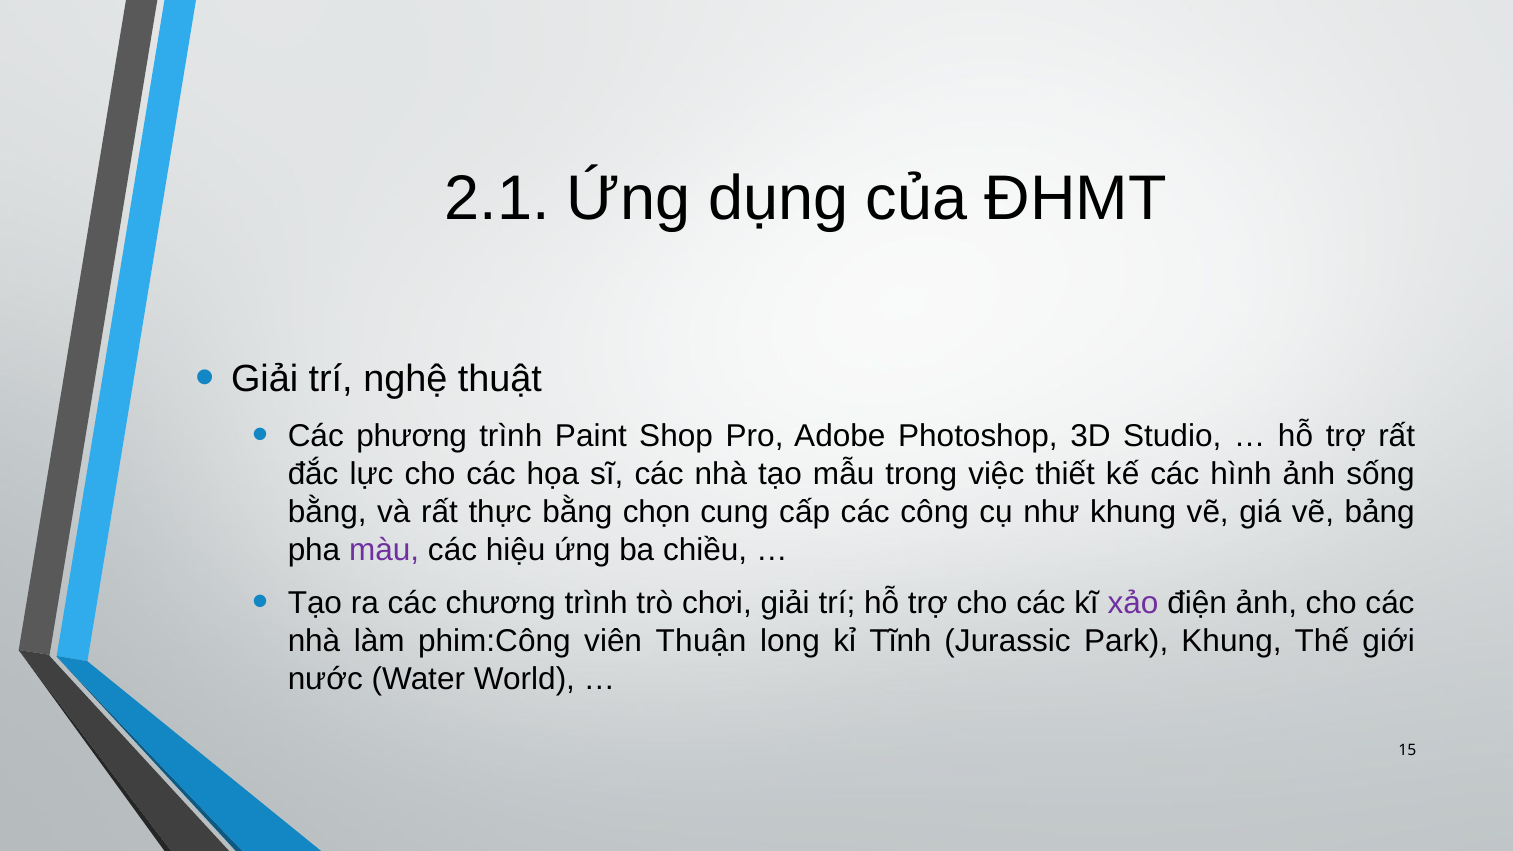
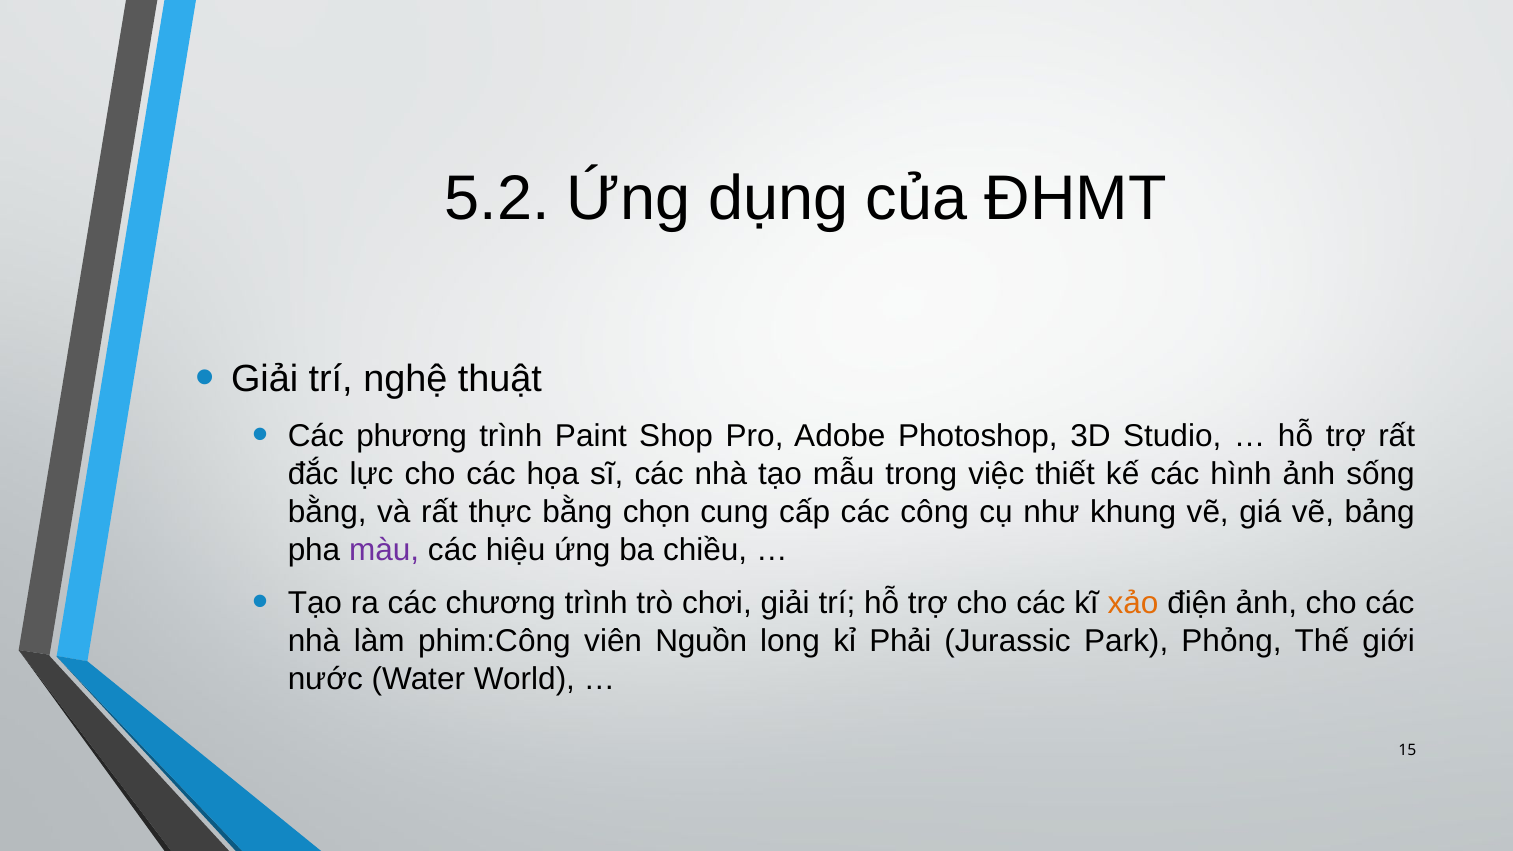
2.1: 2.1 -> 5.2 (497, 198)
xảo colour: purple -> orange (1133, 603)
Thuận: Thuận -> Nguồn (701, 641)
Tĩnh: Tĩnh -> Phải (900, 641)
Park Khung: Khung -> Phỏng (1231, 641)
